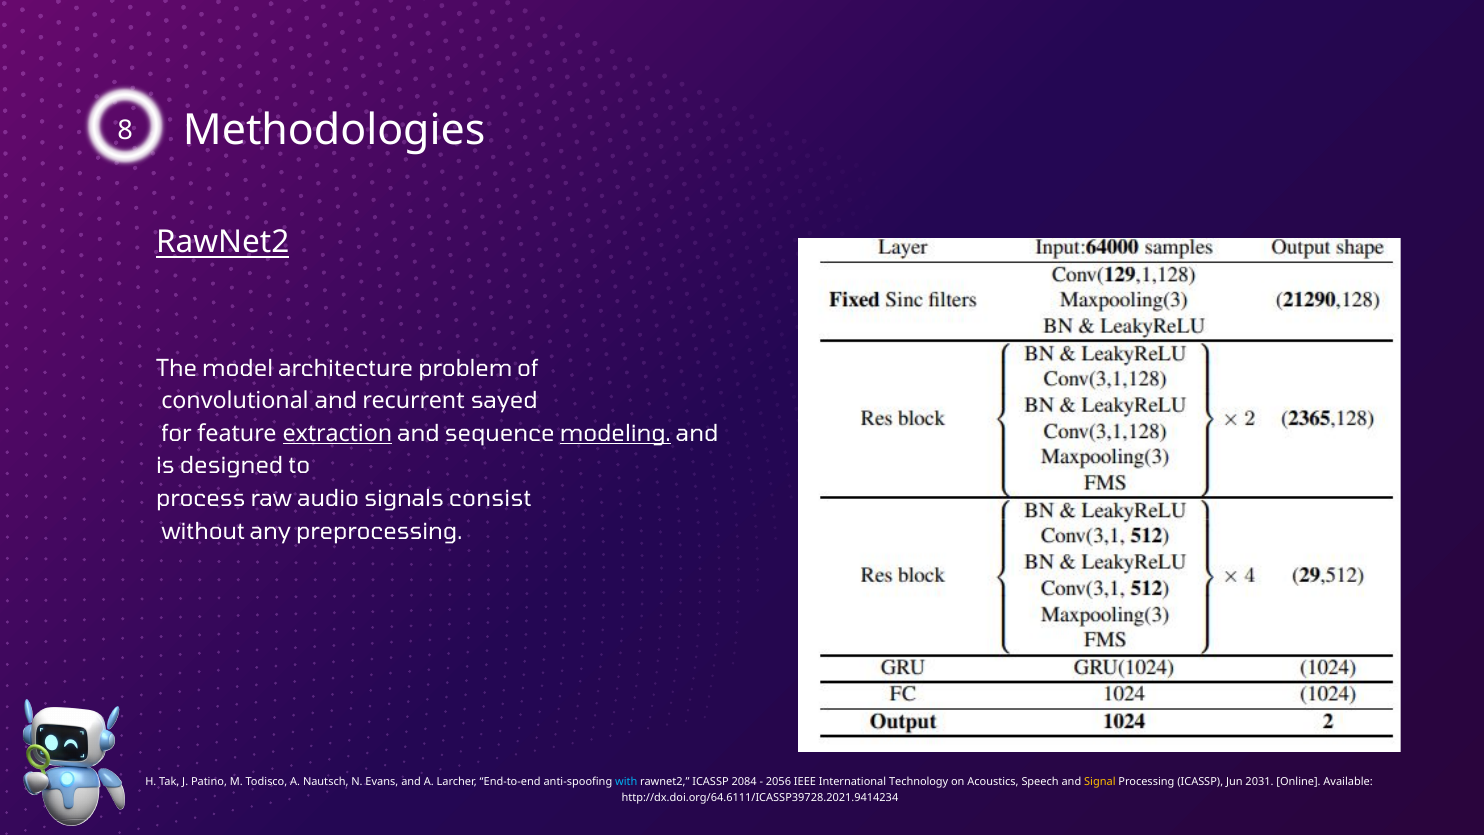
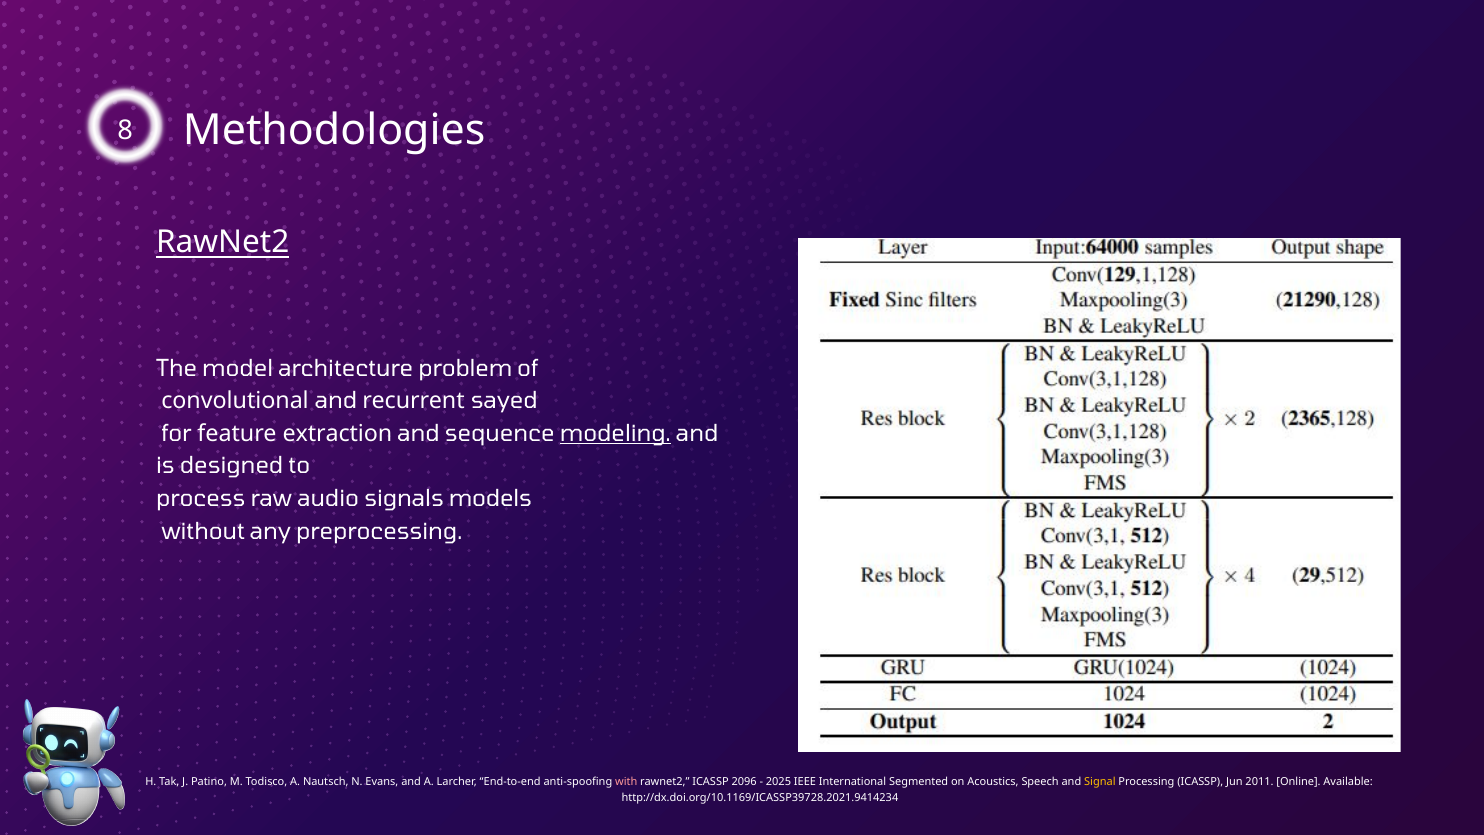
extraction underline: present -> none (337, 433)
consist: consist -> models (490, 499)
with colour: light blue -> pink (626, 782)
2084: 2084 -> 2096 (744, 782)
2056: 2056 -> 2025 (778, 782)
Technology: Technology -> Segmented (919, 782)
2031: 2031 -> 2011 (1260, 782)
http://dx.doi.org/64.6111/ICASSP39728.2021.9414234: http://dx.doi.org/64.6111/ICASSP39728.2021.9414234 -> http://dx.doi.org/10.1169/ICASSP39728.2021.9414234 (760, 797)
